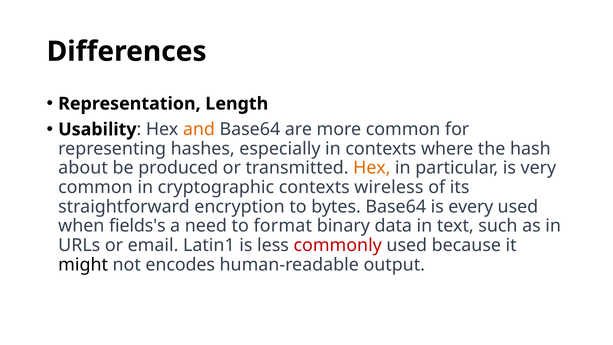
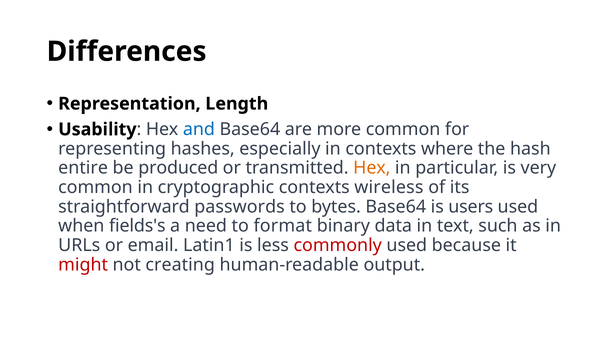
and colour: orange -> blue (199, 129)
about: about -> entire (83, 168)
encryption: encryption -> passwords (240, 207)
every: every -> users (471, 207)
might colour: black -> red (83, 265)
encodes: encodes -> creating (180, 265)
